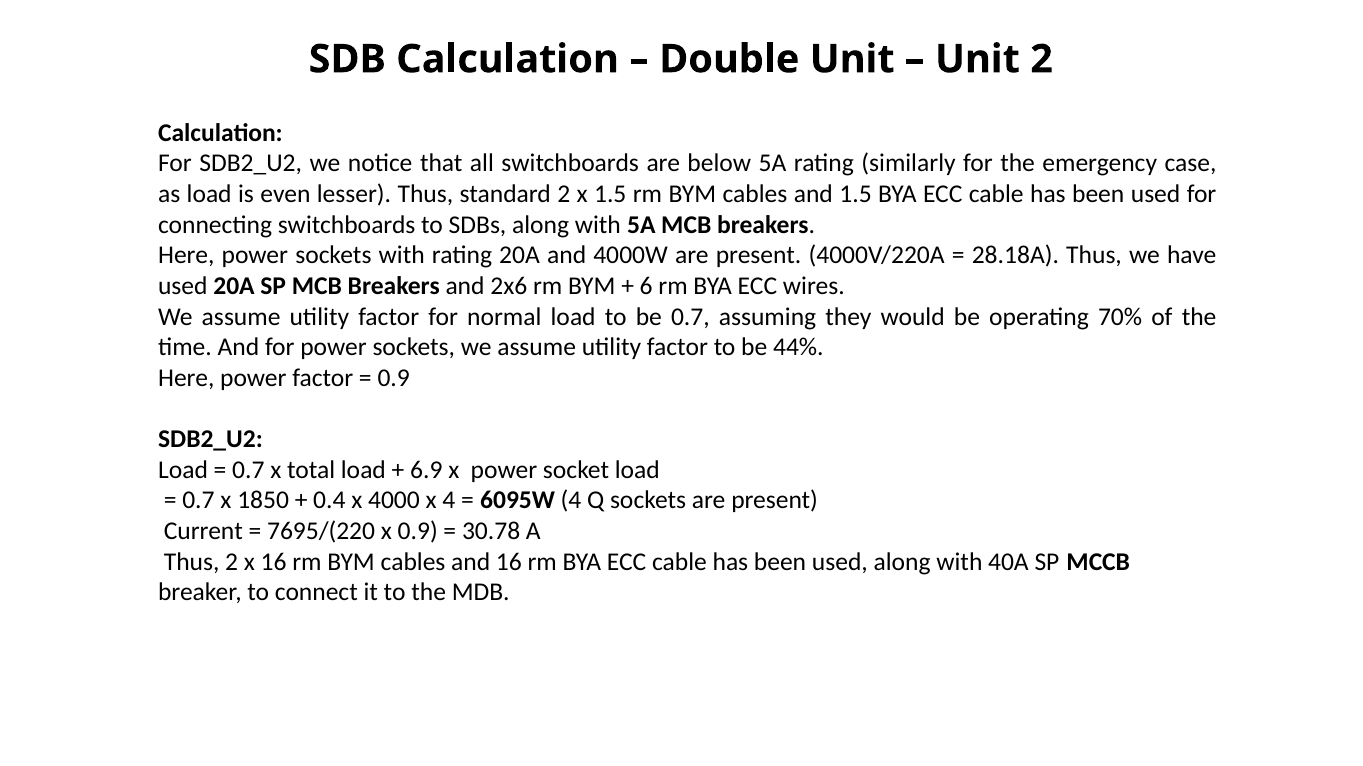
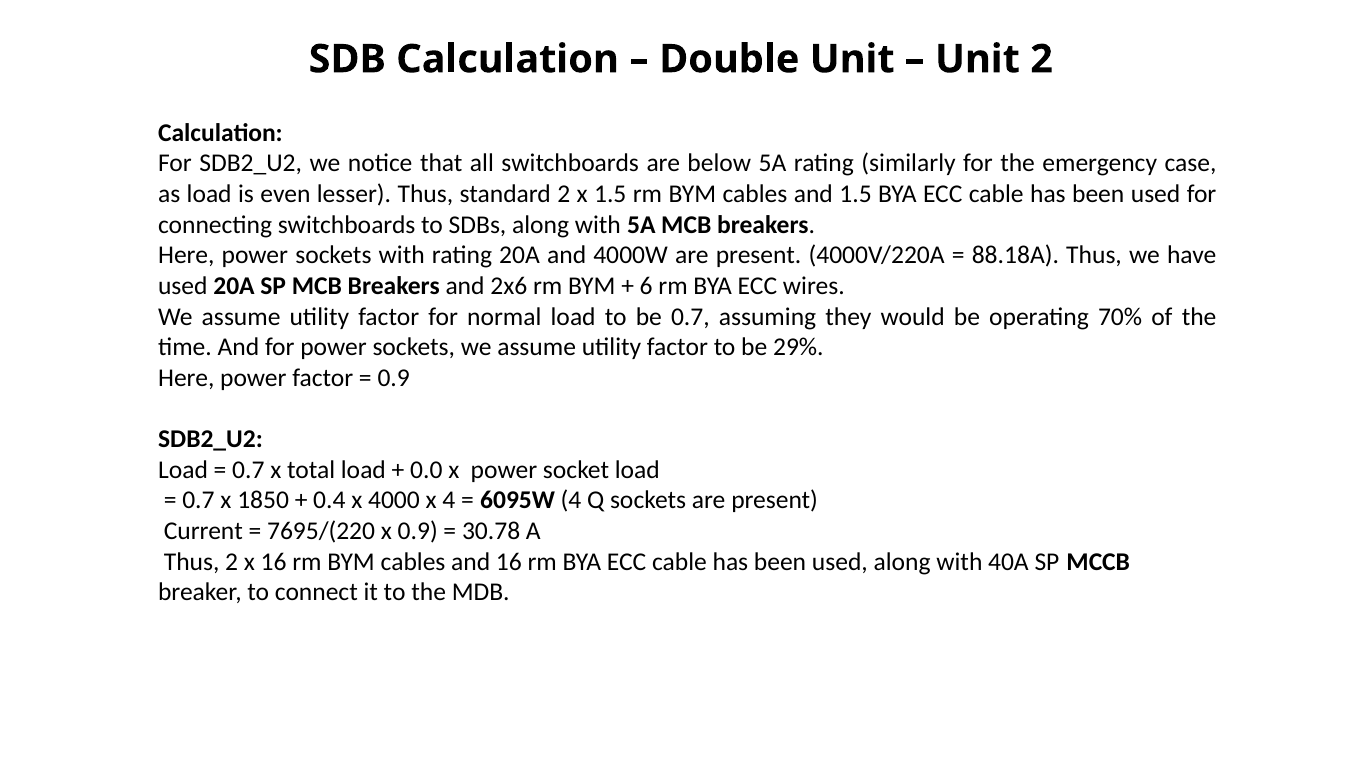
28.18A: 28.18A -> 88.18A (1015, 256)
44%: 44% -> 29% (798, 348)
6.9: 6.9 -> 0.0 (426, 470)
